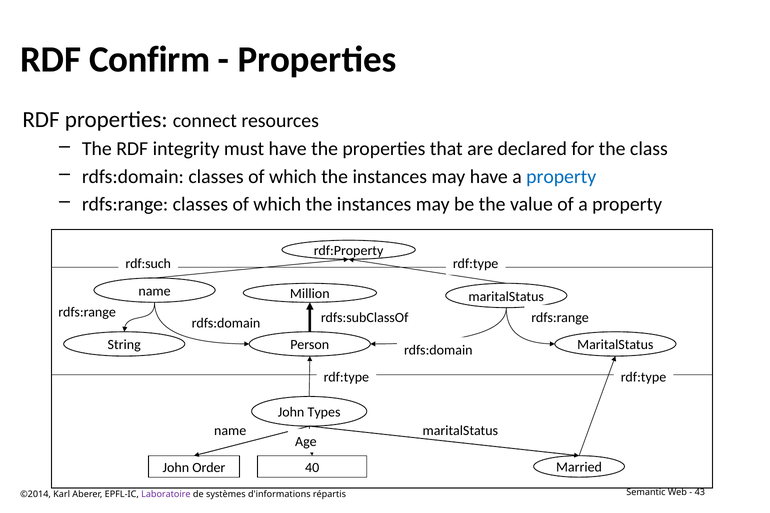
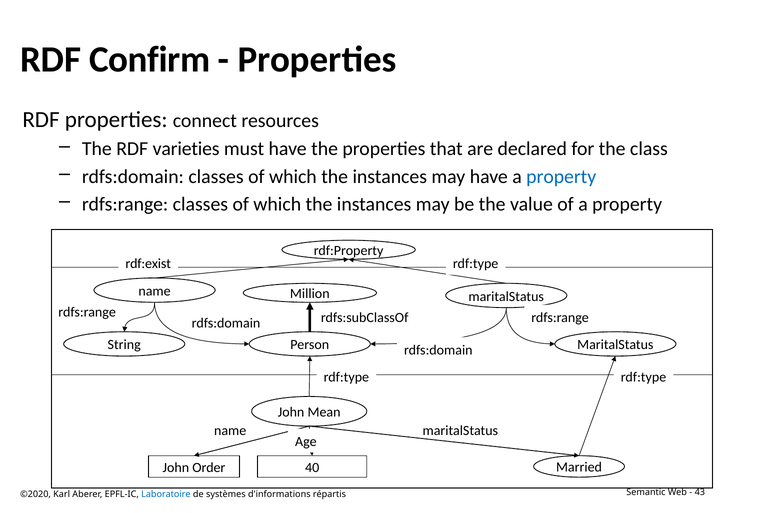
integrity: integrity -> varieties (186, 149)
rdf:such: rdf:such -> rdf:exist (148, 264)
Types: Types -> Mean (324, 413)
©2014: ©2014 -> ©2020 (36, 495)
Laboratoire colour: purple -> blue (166, 495)
